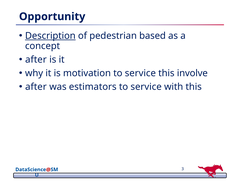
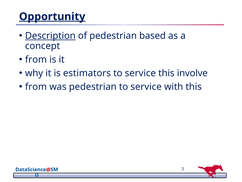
Opportunity underline: none -> present (52, 17)
after: after -> from (36, 59)
motivation: motivation -> estimators (87, 73)
after: after -> from (36, 86)
was estimators: estimators -> pedestrian (93, 86)
